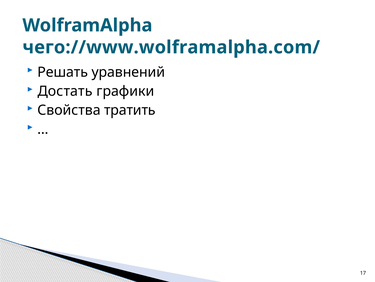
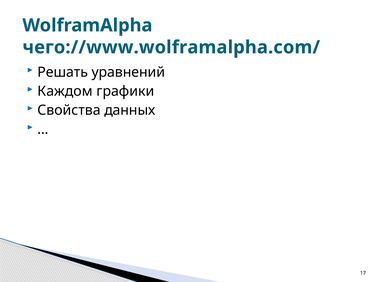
Достать: Достать -> Каждом (65, 91)
тратить: тратить -> данных (130, 110)
